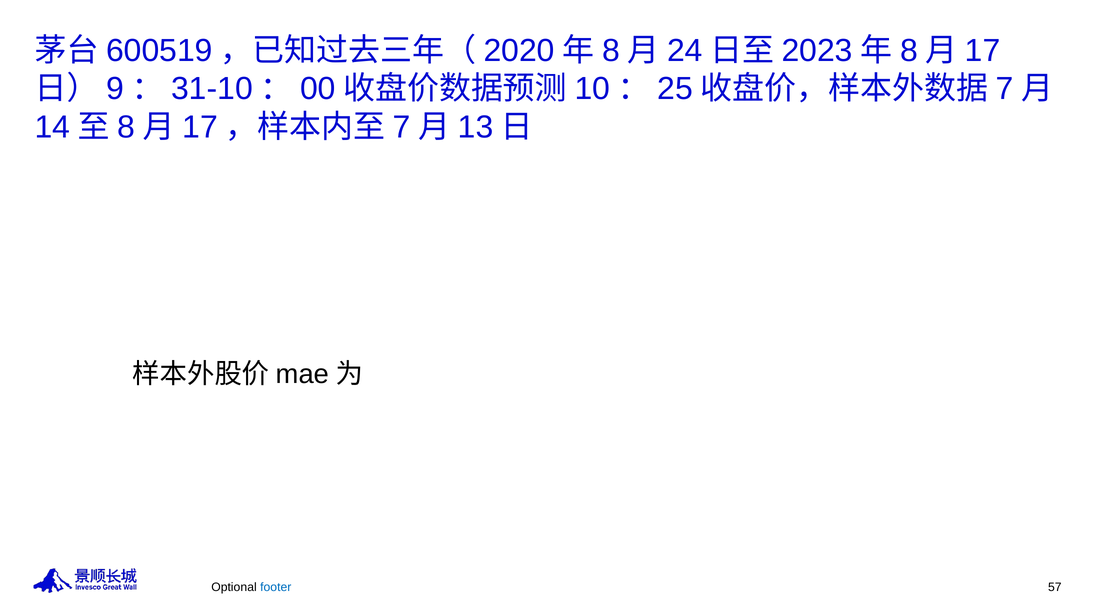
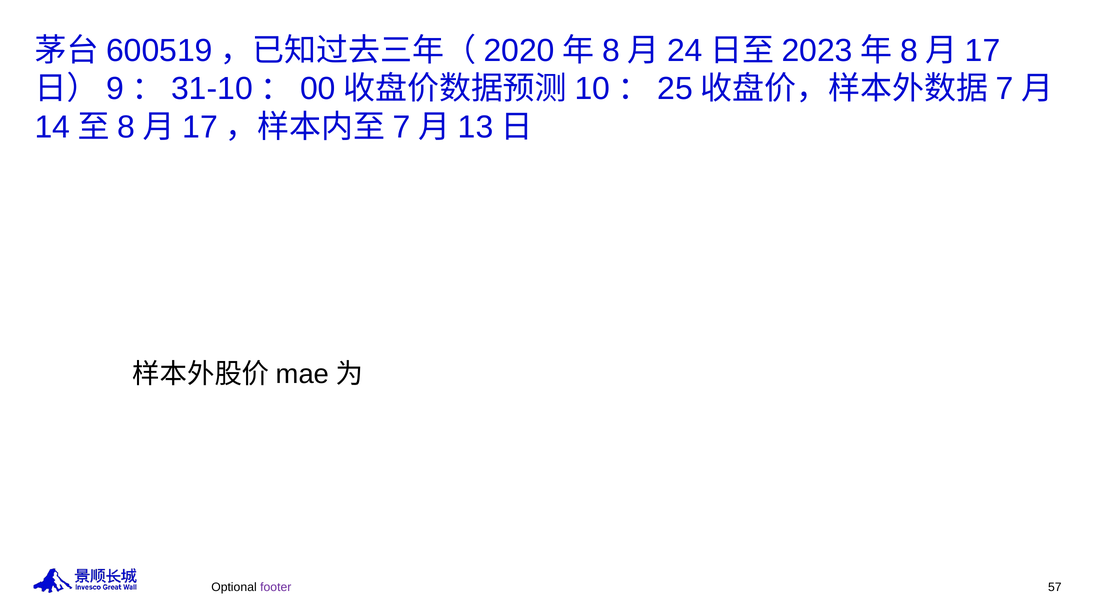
footer colour: blue -> purple (276, 588)
